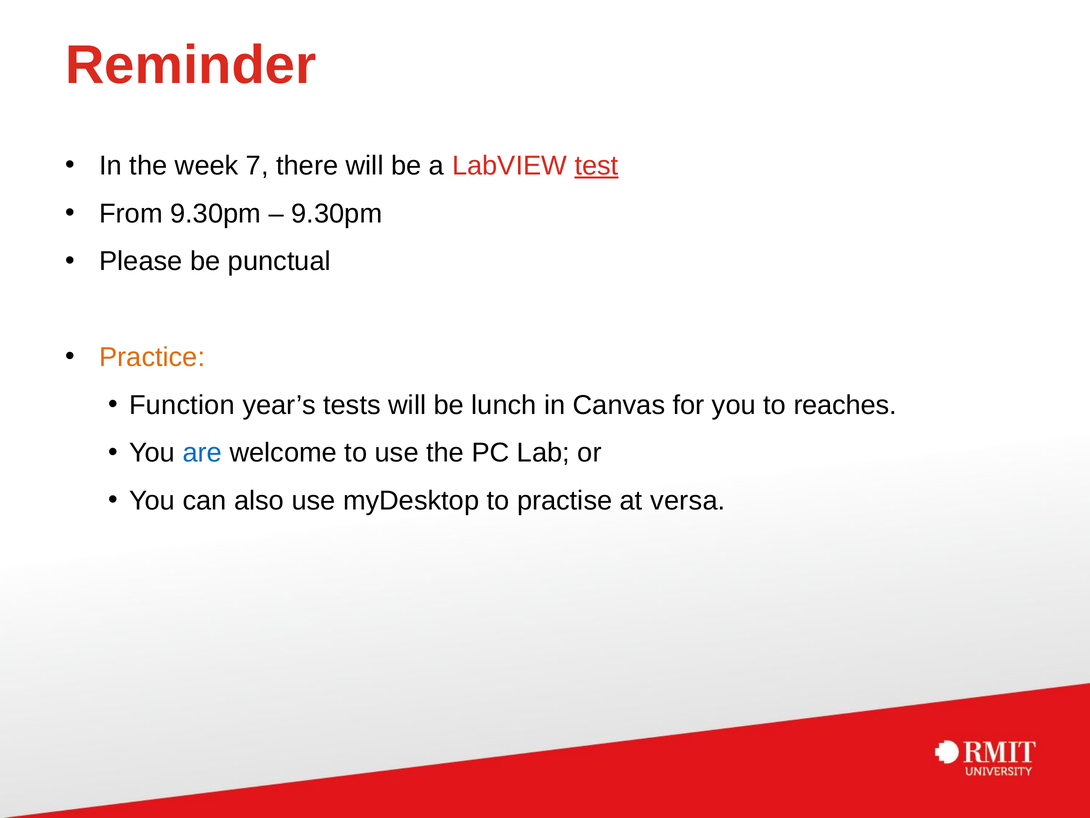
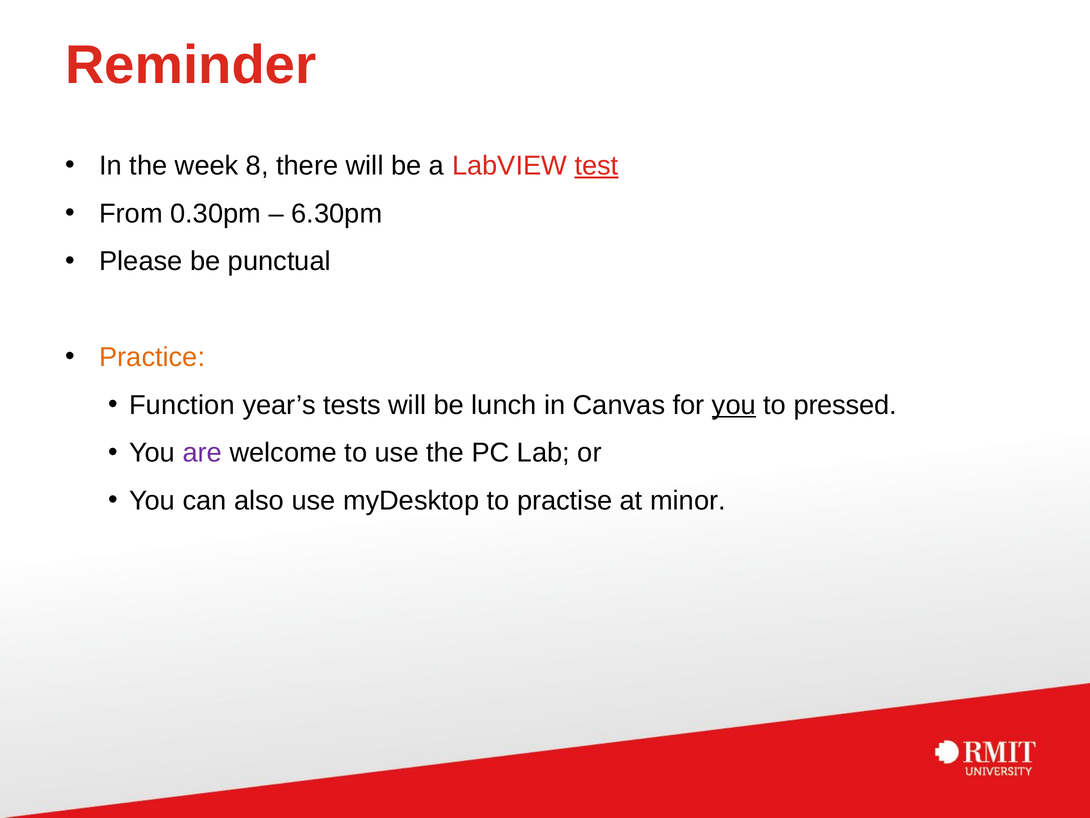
7: 7 -> 8 (257, 166)
From 9.30pm: 9.30pm -> 0.30pm (216, 213)
9.30pm: 9.30pm -> 6.30pm (337, 213)
you underline: none -> present (734, 405)
reaches: reaches -> pressed (845, 405)
are colour: blue -> purple (202, 453)
versa: versa -> minor (688, 501)
